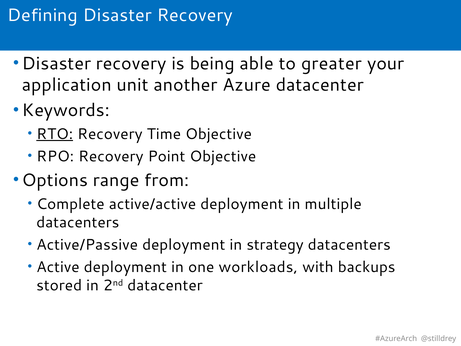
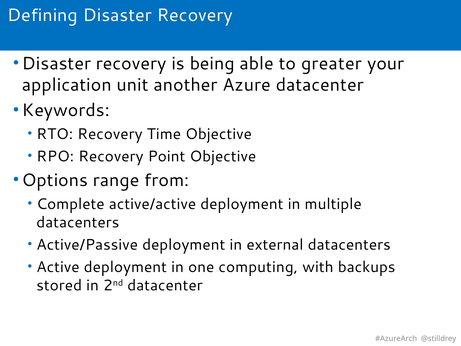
RTO underline: present -> none (55, 134)
strategy: strategy -> external (275, 245)
workloads: workloads -> computing (258, 267)
